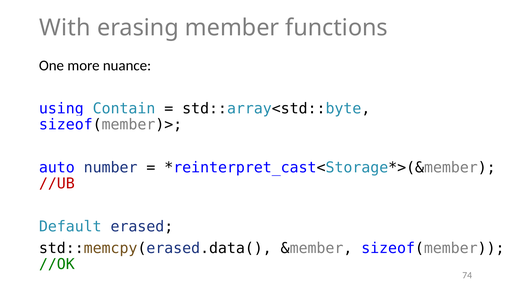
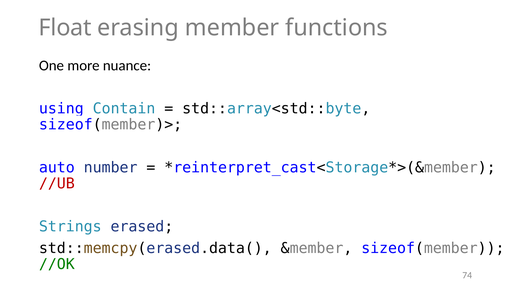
With: With -> Float (65, 28)
Default: Default -> Strings (70, 226)
